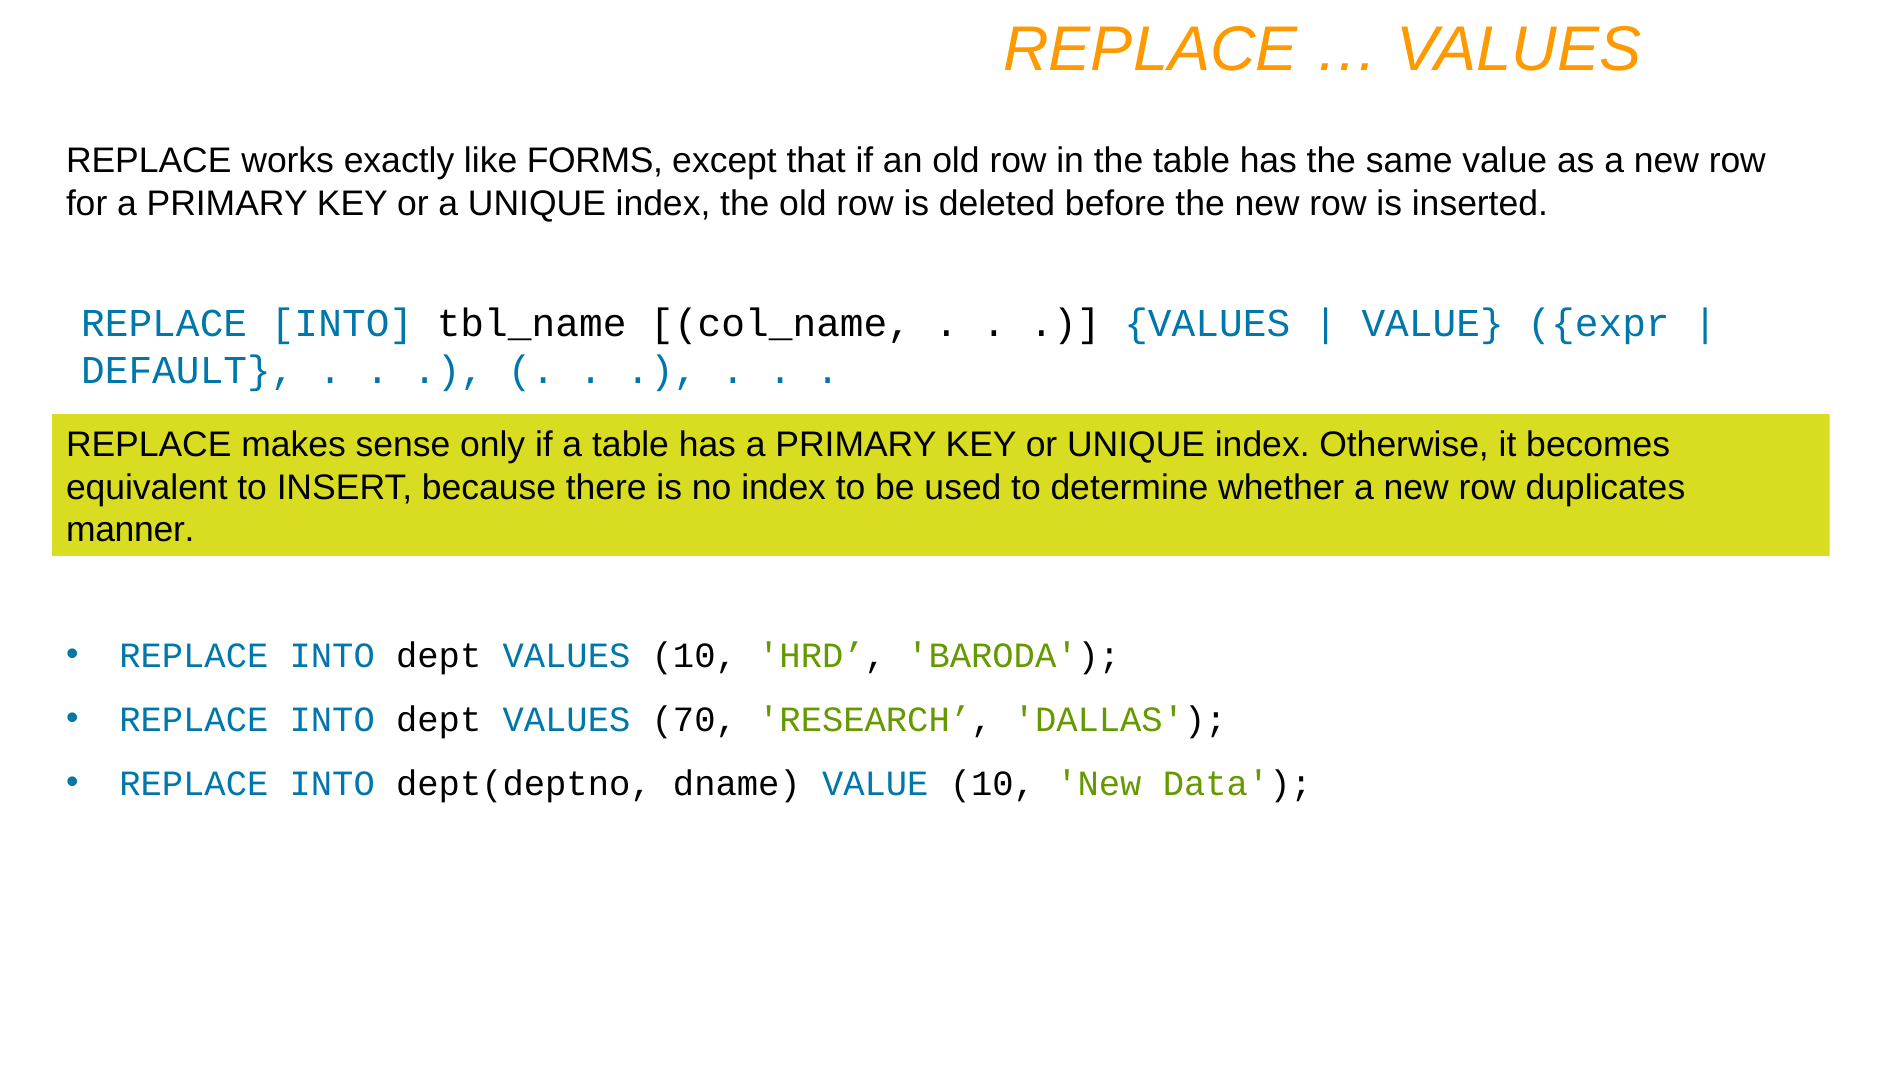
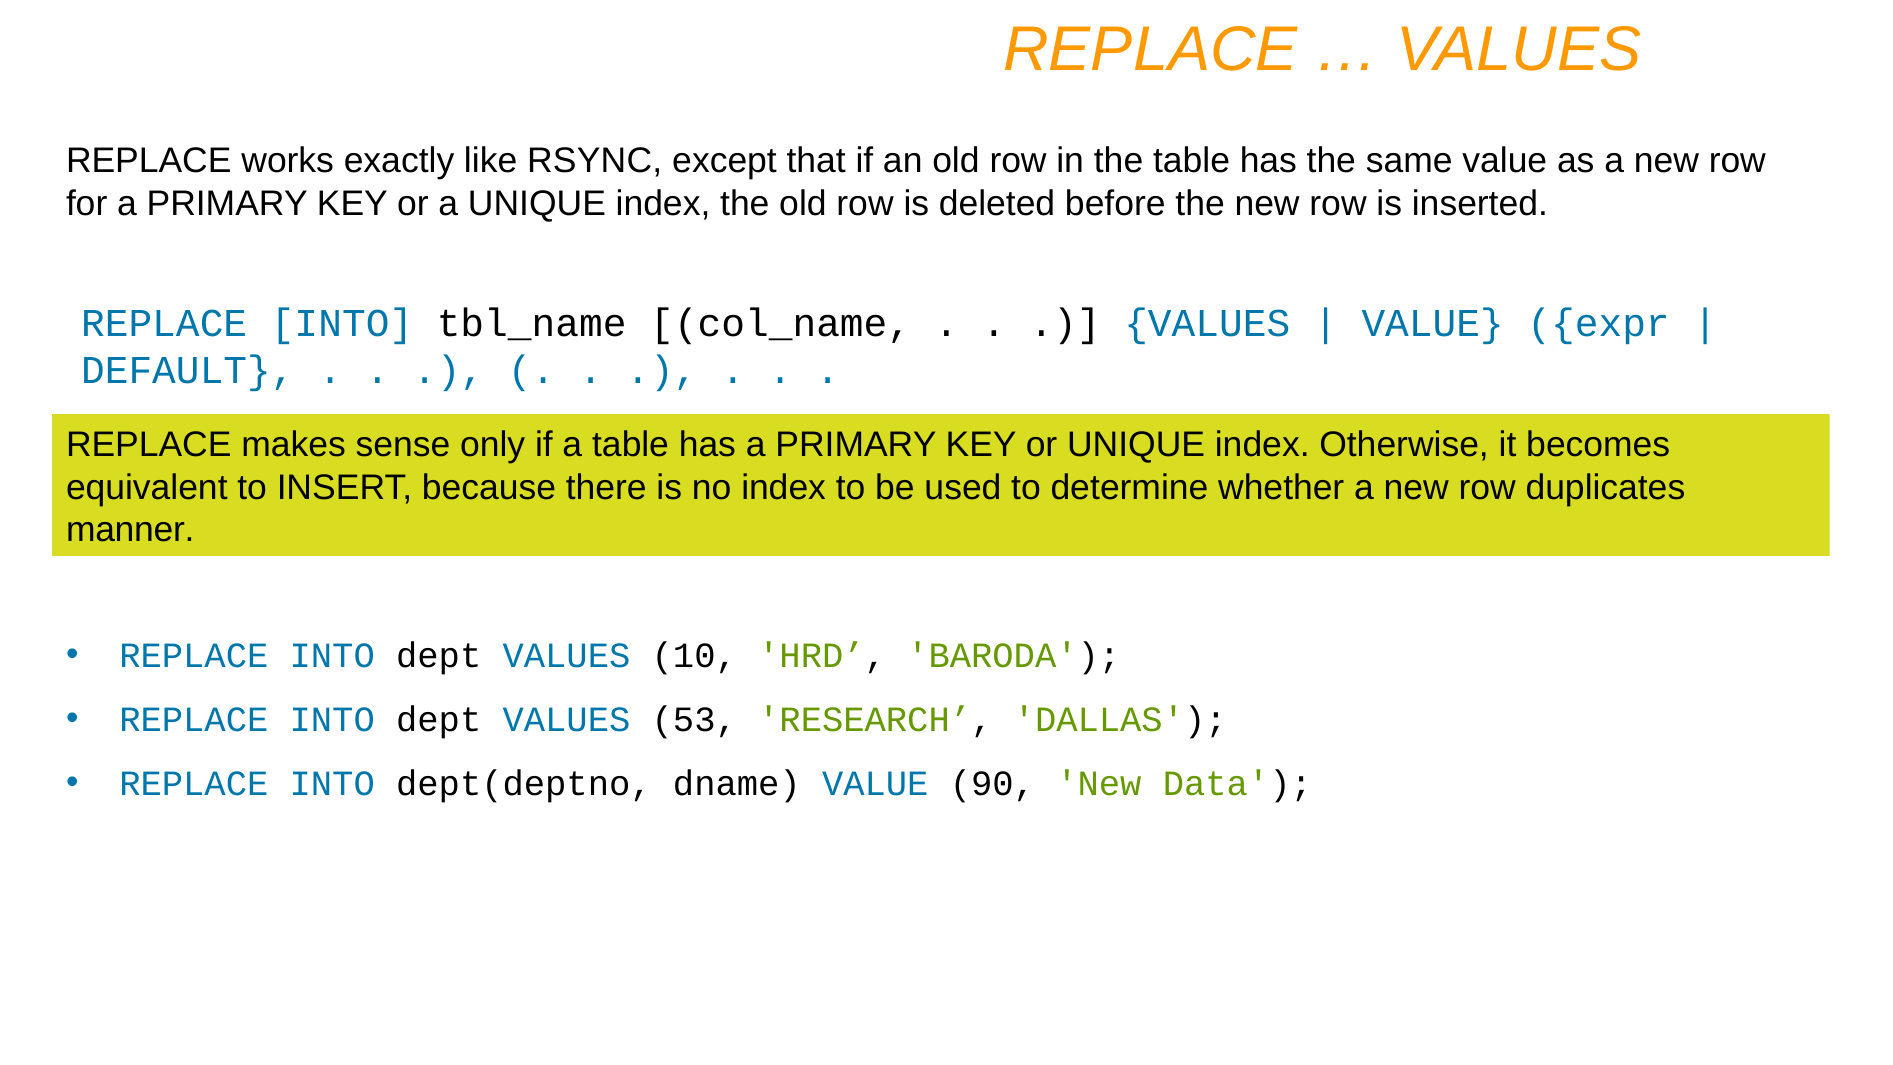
FORMS: FORMS -> RSYNC (595, 161)
70: 70 -> 53 (694, 719)
VALUE 10: 10 -> 90 (992, 783)
